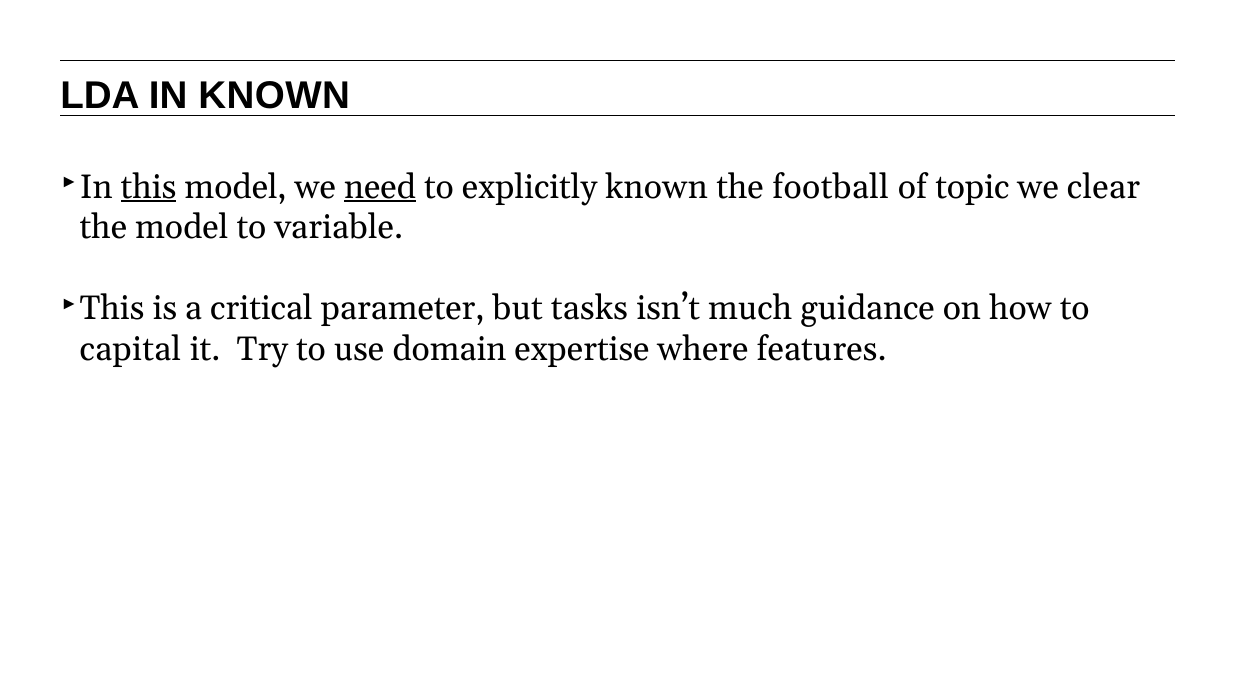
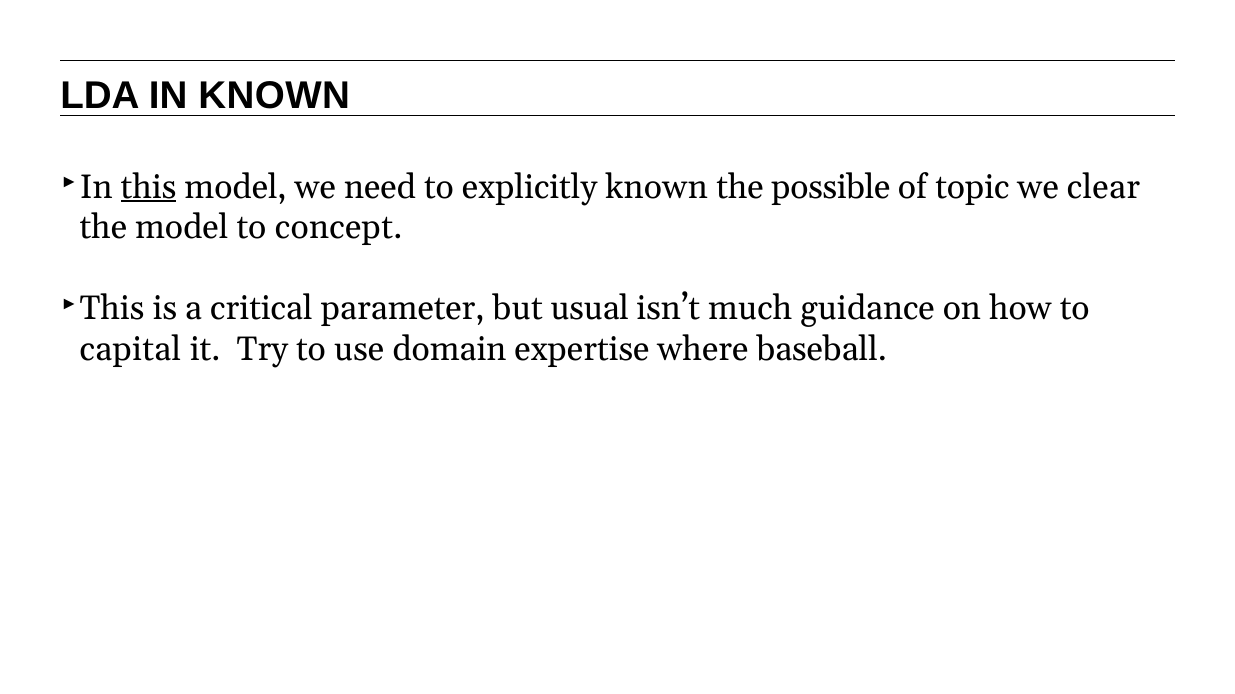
need underline: present -> none (380, 187)
football: football -> possible (831, 187)
variable: variable -> concept (339, 227)
tasks: tasks -> usual (590, 308)
features: features -> baseball (822, 349)
